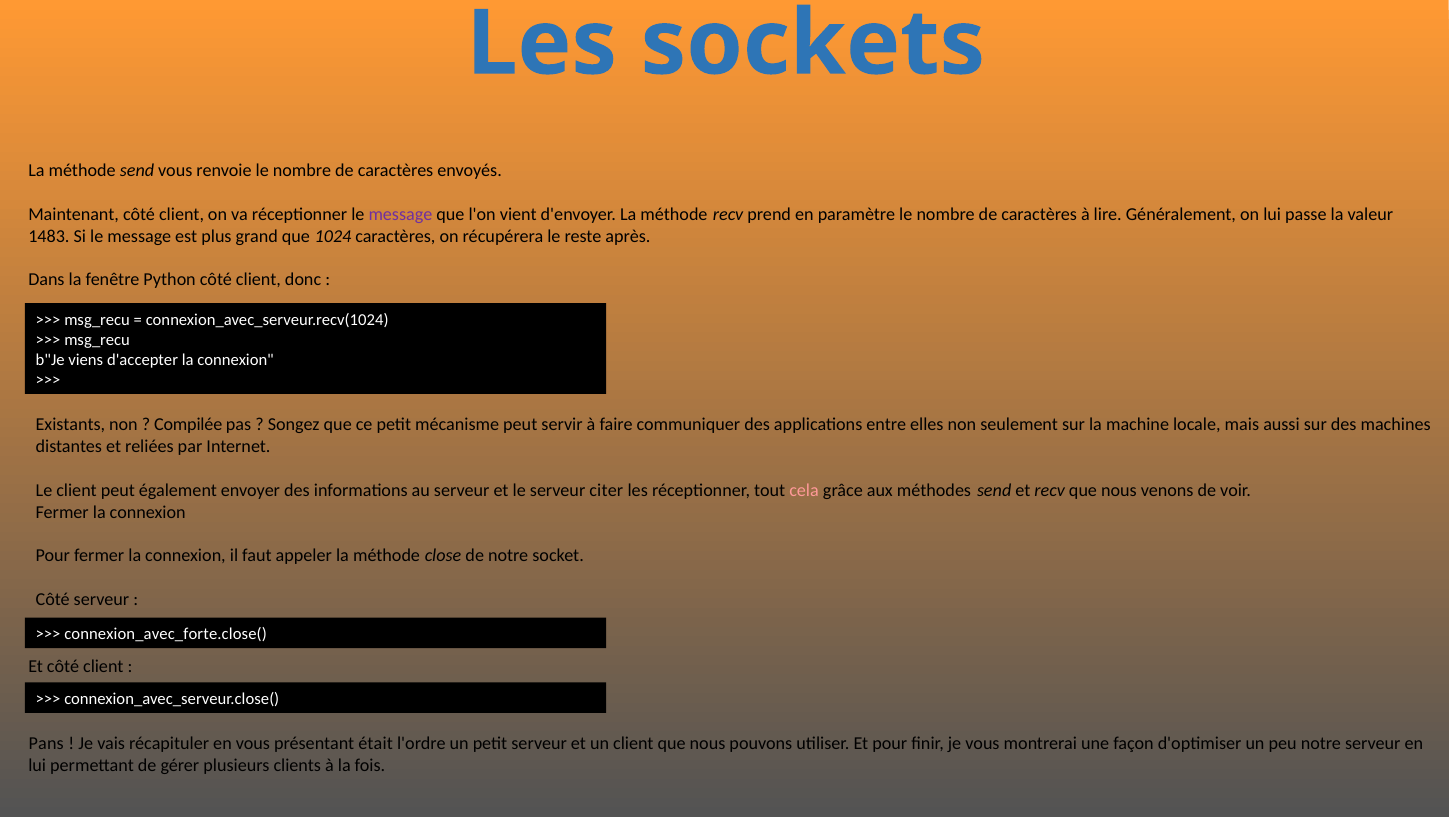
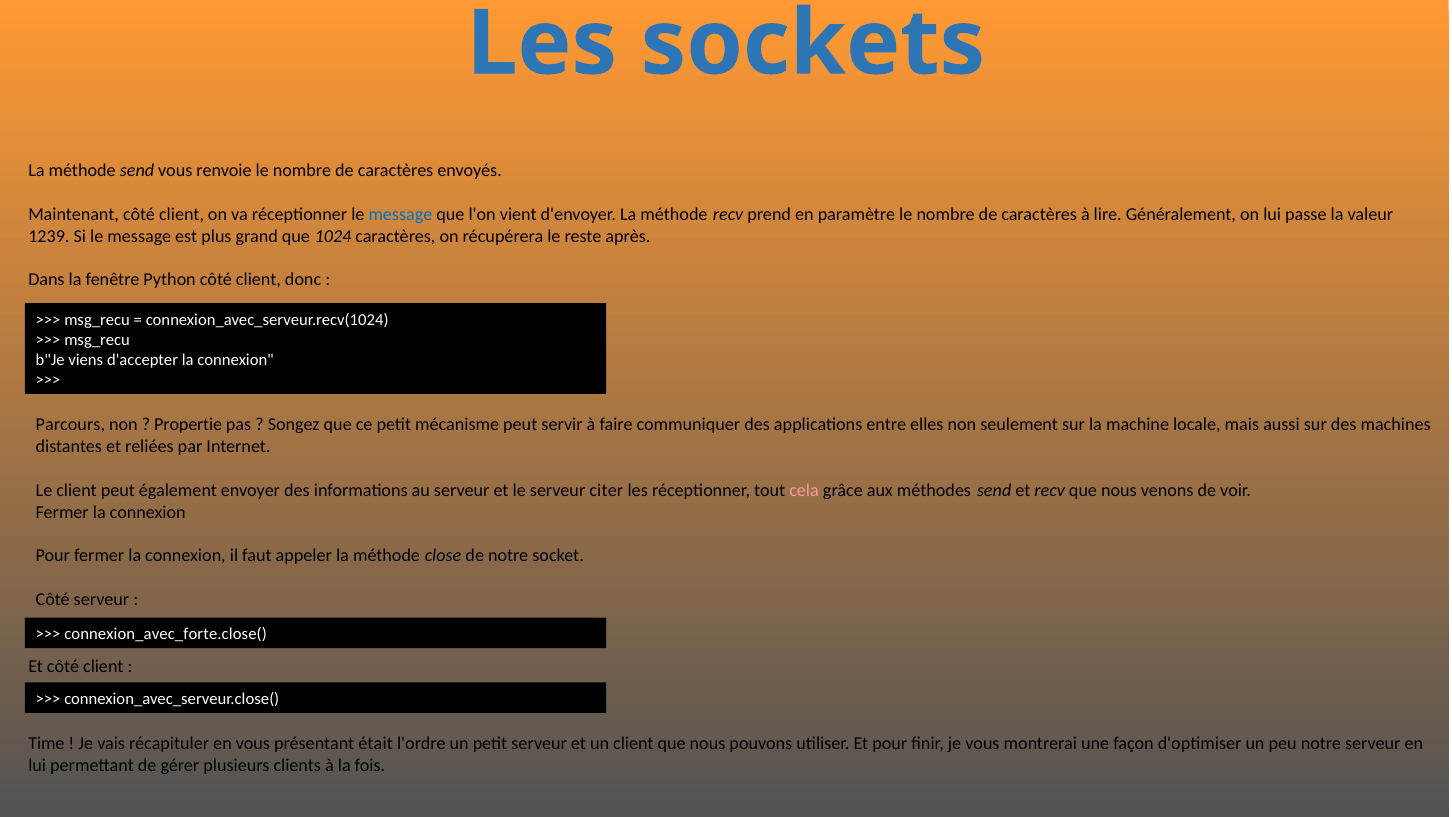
message colour: purple -> blue (400, 215)
1483: 1483 -> 1239 (49, 236)
Existants: Existants -> Parcours (70, 425)
Compilée: Compilée -> Propertie (188, 425)
Pans: Pans -> Time (46, 743)
